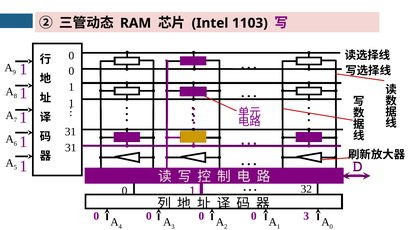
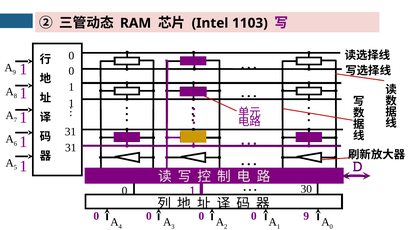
32: 32 -> 30 (306, 189)
0 3: 3 -> 9 (306, 216)
